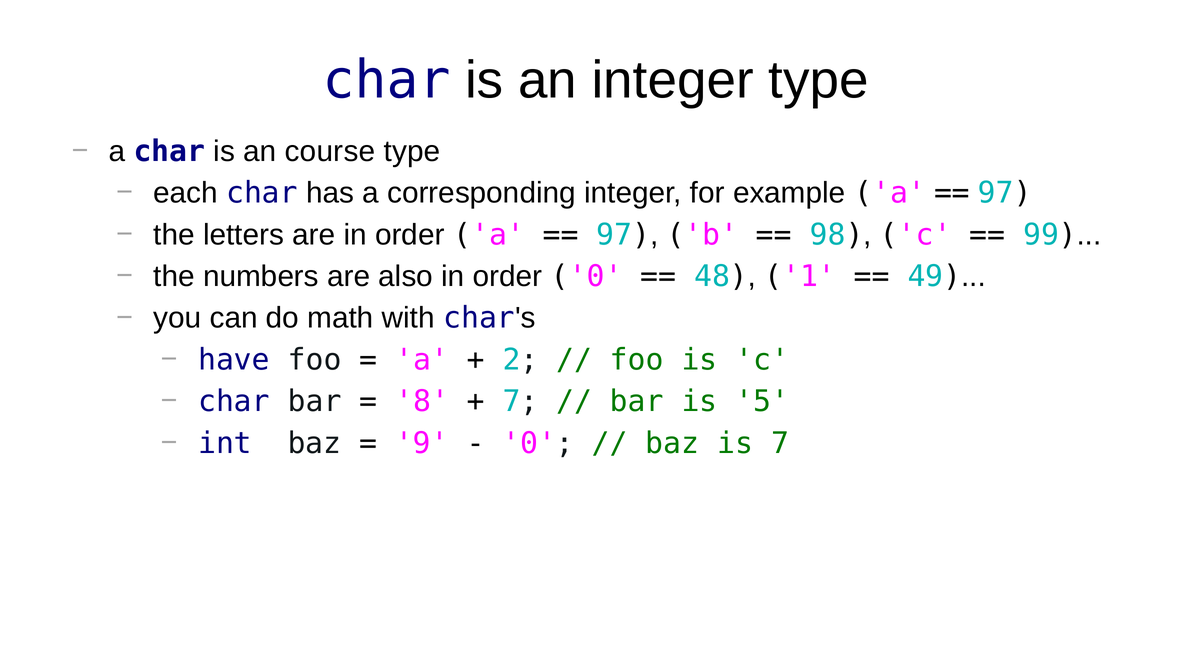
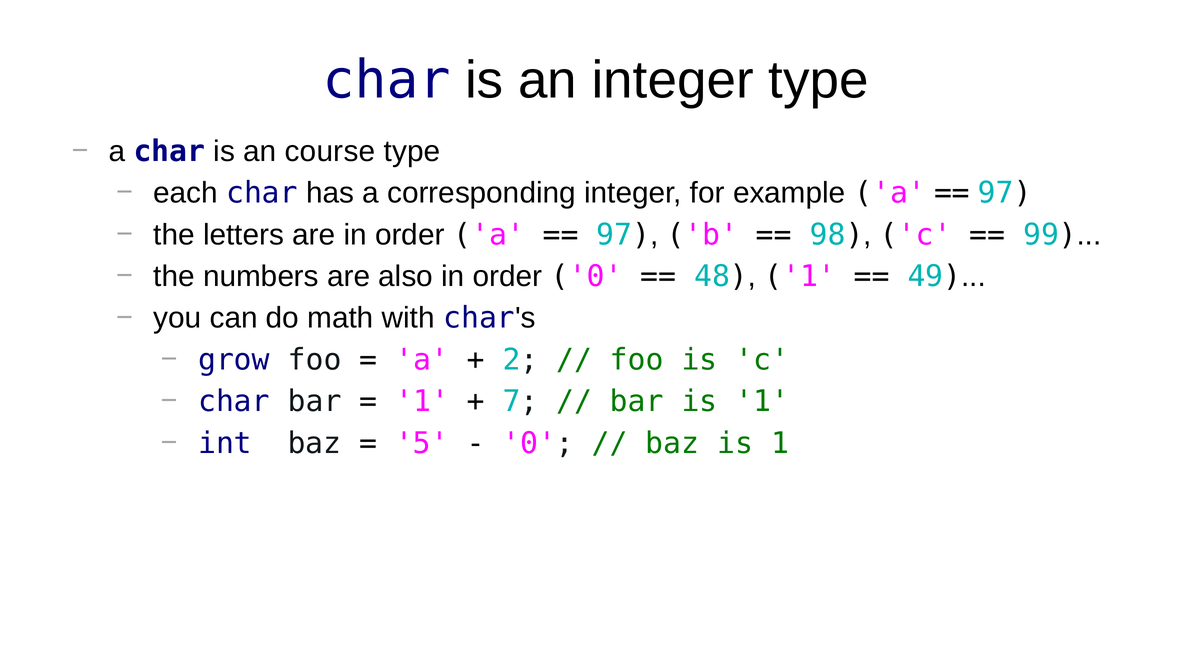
have: have -> grow (234, 360)
8: 8 -> 1 (422, 402)
bar is 5: 5 -> 1 (762, 402)
9: 9 -> 5 (422, 444)
baz is 7: 7 -> 1 (780, 444)
